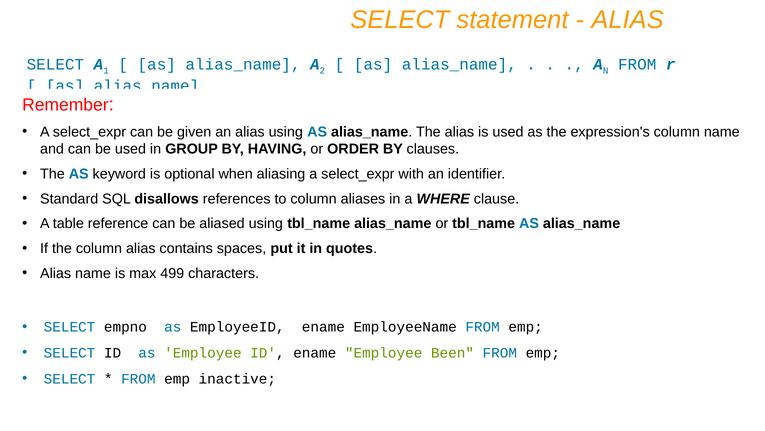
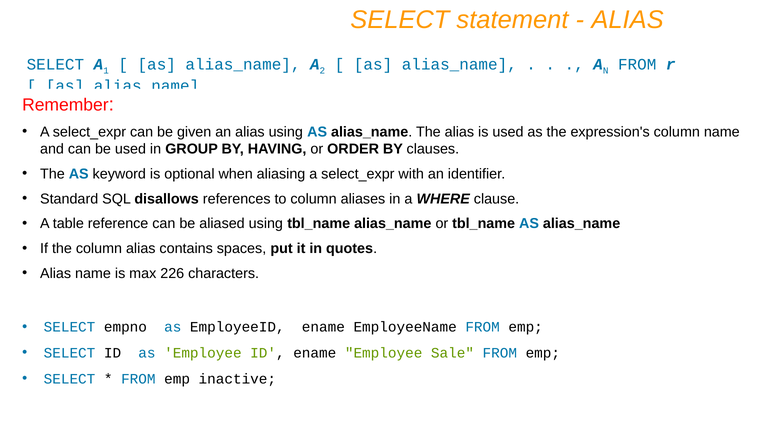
499: 499 -> 226 (172, 273)
Been: Been -> Sale (452, 352)
